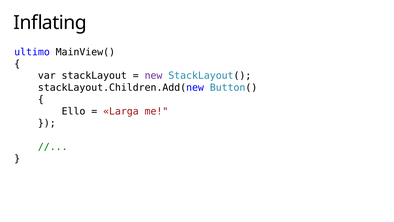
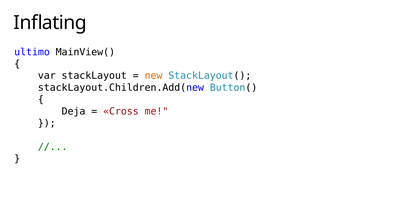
new colour: purple -> orange (154, 76)
Ello: Ello -> Deja (74, 111)
Larga: Larga -> Cross (121, 111)
